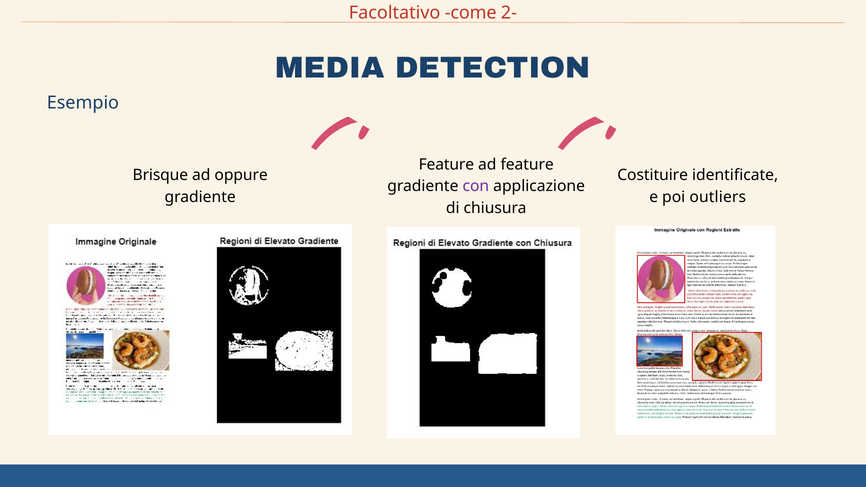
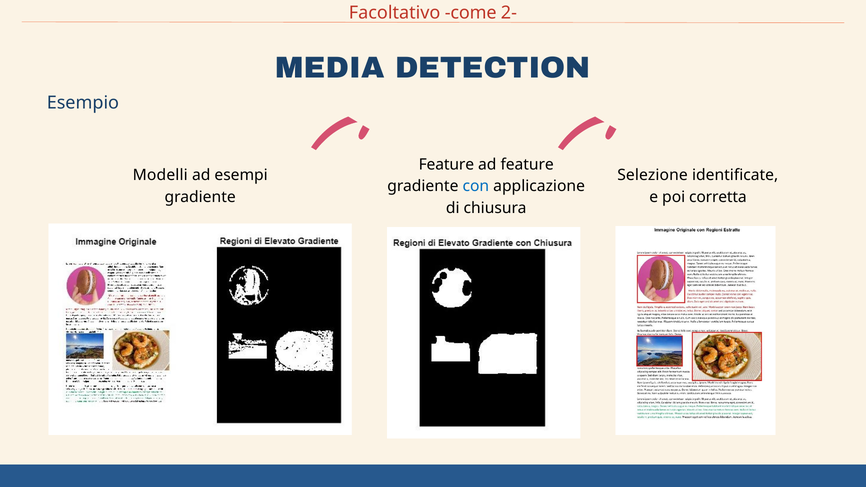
Brisque: Brisque -> Modelli (160, 175)
oppure: oppure -> esempi (241, 175)
Costituire: Costituire -> Selezione (653, 175)
con colour: purple -> blue (476, 186)
outliers: outliers -> corretta (718, 197)
